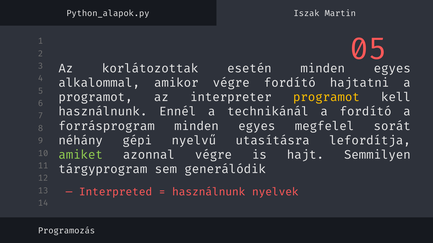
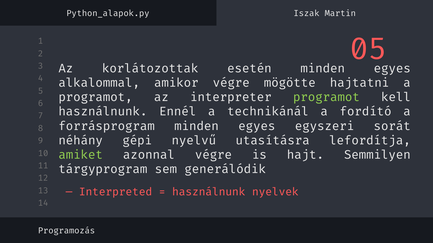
végre fordító: fordító -> mögötte (290, 83)
programot colour: yellow -> light green (326, 97)
megfelel: megfelel -> egyszeri (325, 126)
